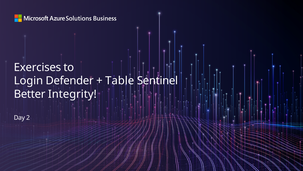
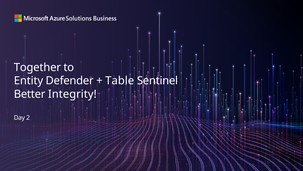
Exercises: Exercises -> Together (37, 67)
Login: Login -> Entity (28, 81)
